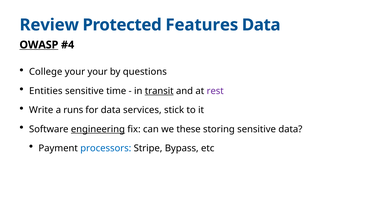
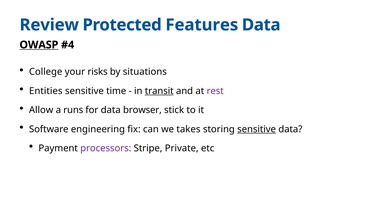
your your: your -> risks (98, 72)
questions: questions -> situations (145, 72)
Write: Write -> Allow (41, 110)
services: services -> browser (142, 110)
engineering underline: present -> none (98, 129)
these: these -> takes (188, 129)
sensitive underline: none -> present (257, 129)
processors colour: blue -> purple (106, 148)
Bypass: Bypass -> Private (182, 148)
